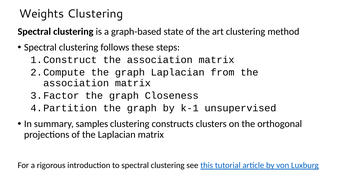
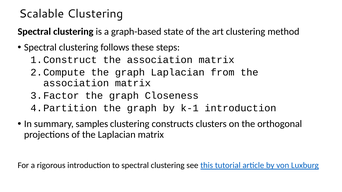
Weights: Weights -> Scalable (41, 14)
k-1 unsupervised: unsupervised -> introduction (240, 108)
